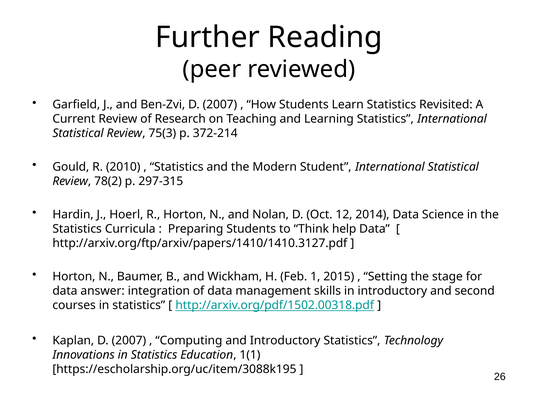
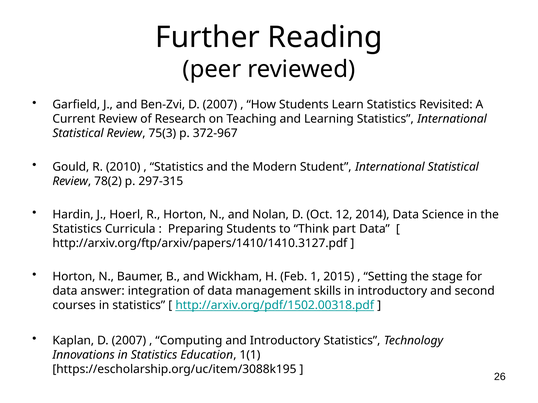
372-214: 372-214 -> 372-967 (215, 134)
help: help -> part (344, 229)
